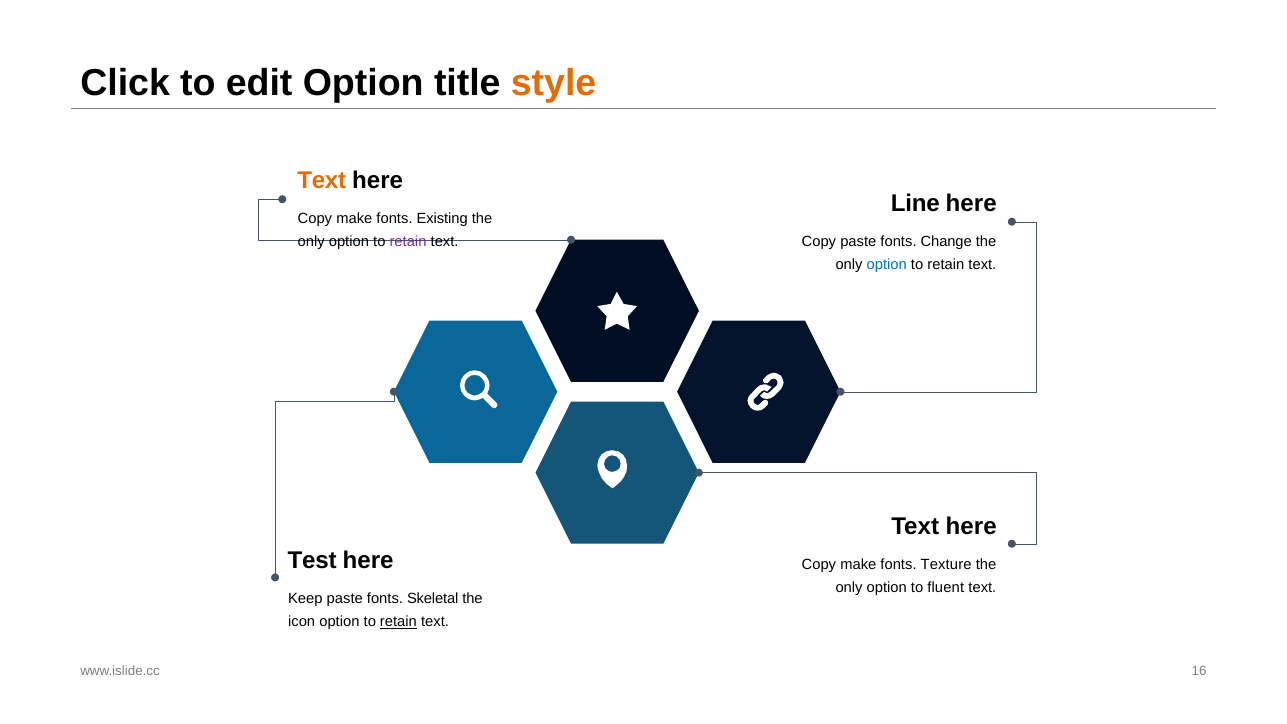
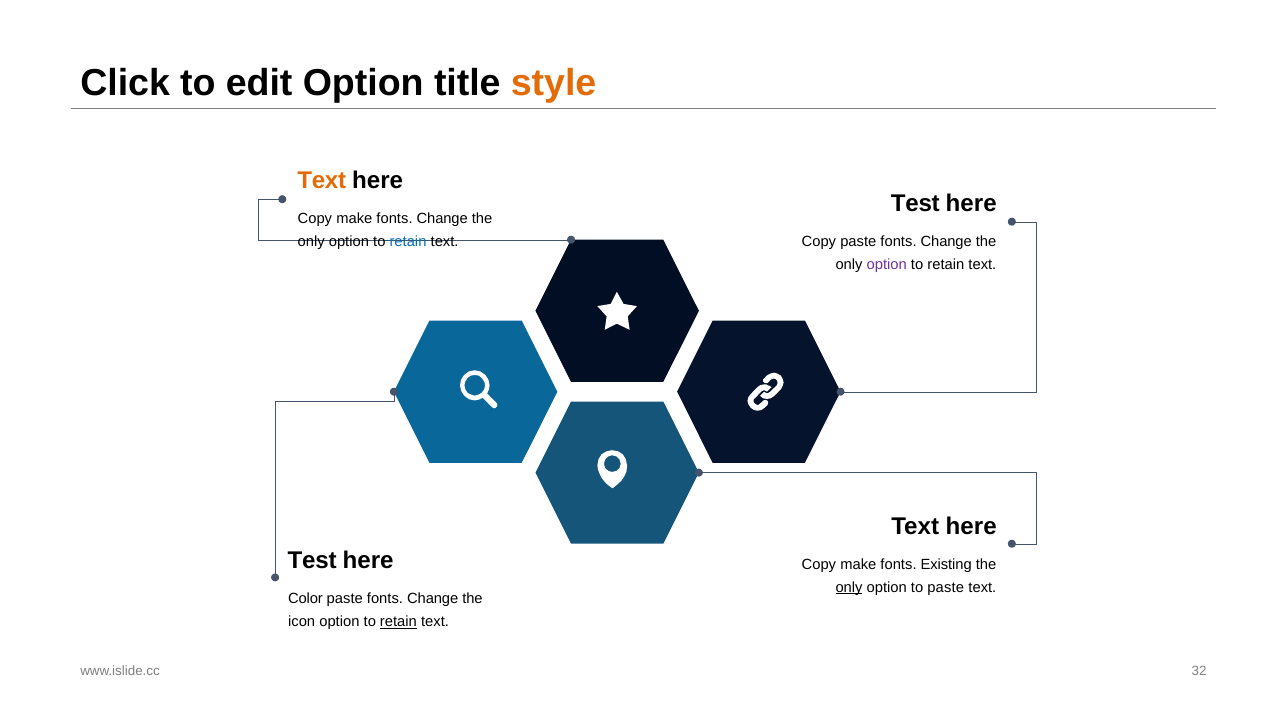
Line: Line -> Test (915, 203)
Existing: Existing -> Change (442, 219)
retain colour: purple -> blue (408, 242)
option colour: blue -> purple (887, 264)
Texture: Texture -> Existing (946, 564)
only underline: none -> present (849, 587)
to fluent: fluent -> paste (946, 587)
Keep: Keep -> Color (305, 599)
Skeletal: Skeletal -> Change (433, 599)
16: 16 -> 32 (1199, 671)
